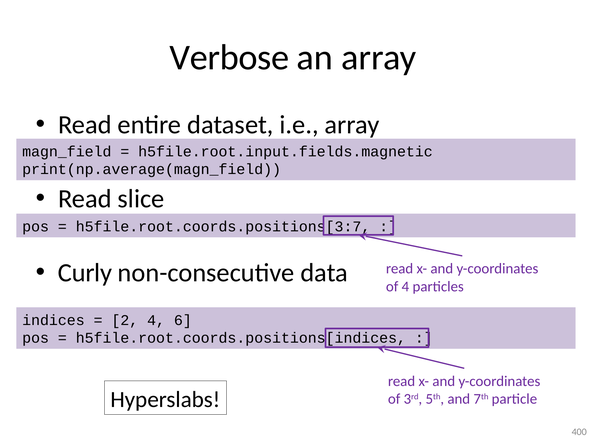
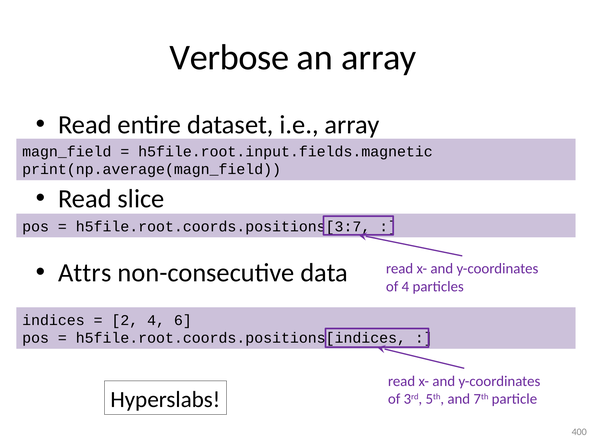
Curly: Curly -> Attrs (85, 273)
